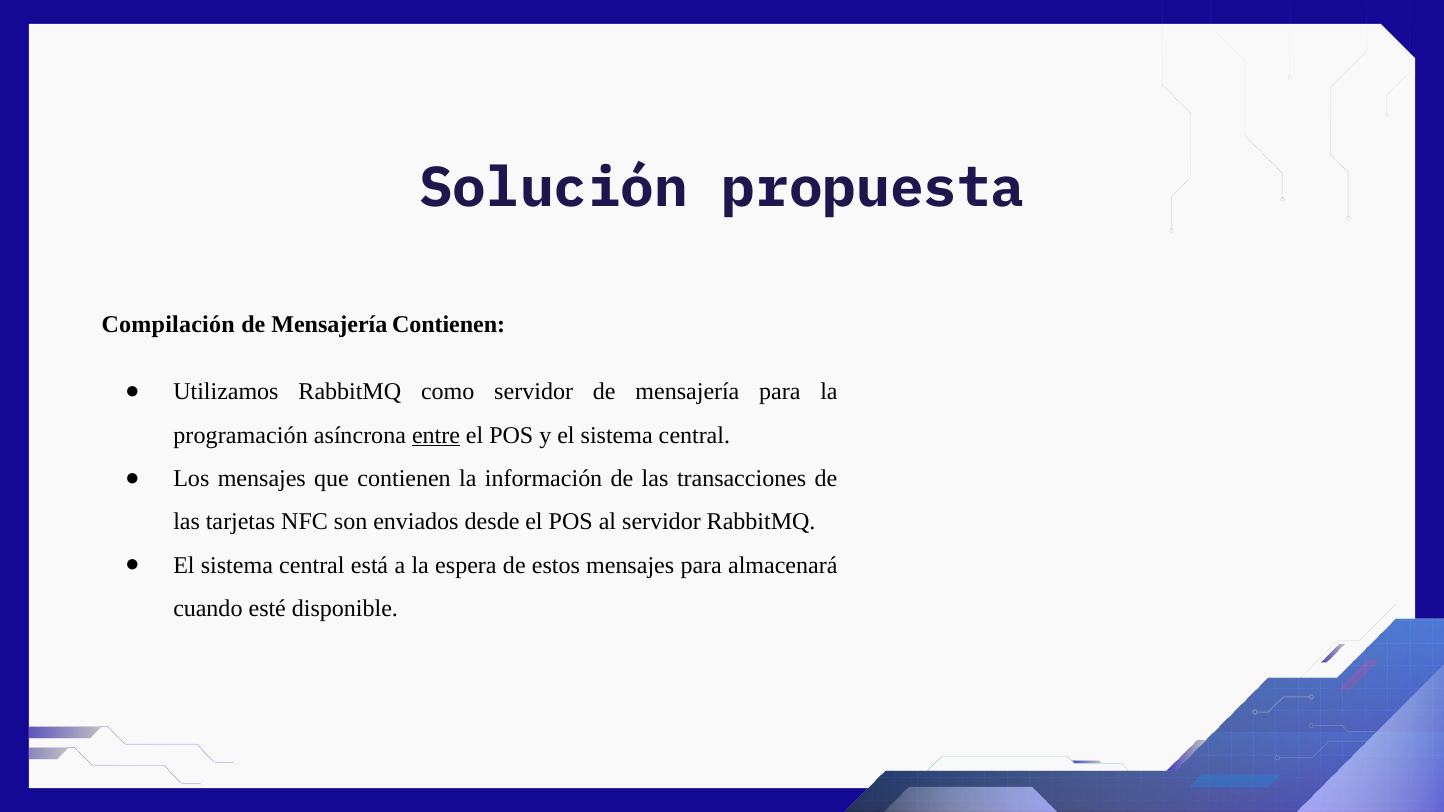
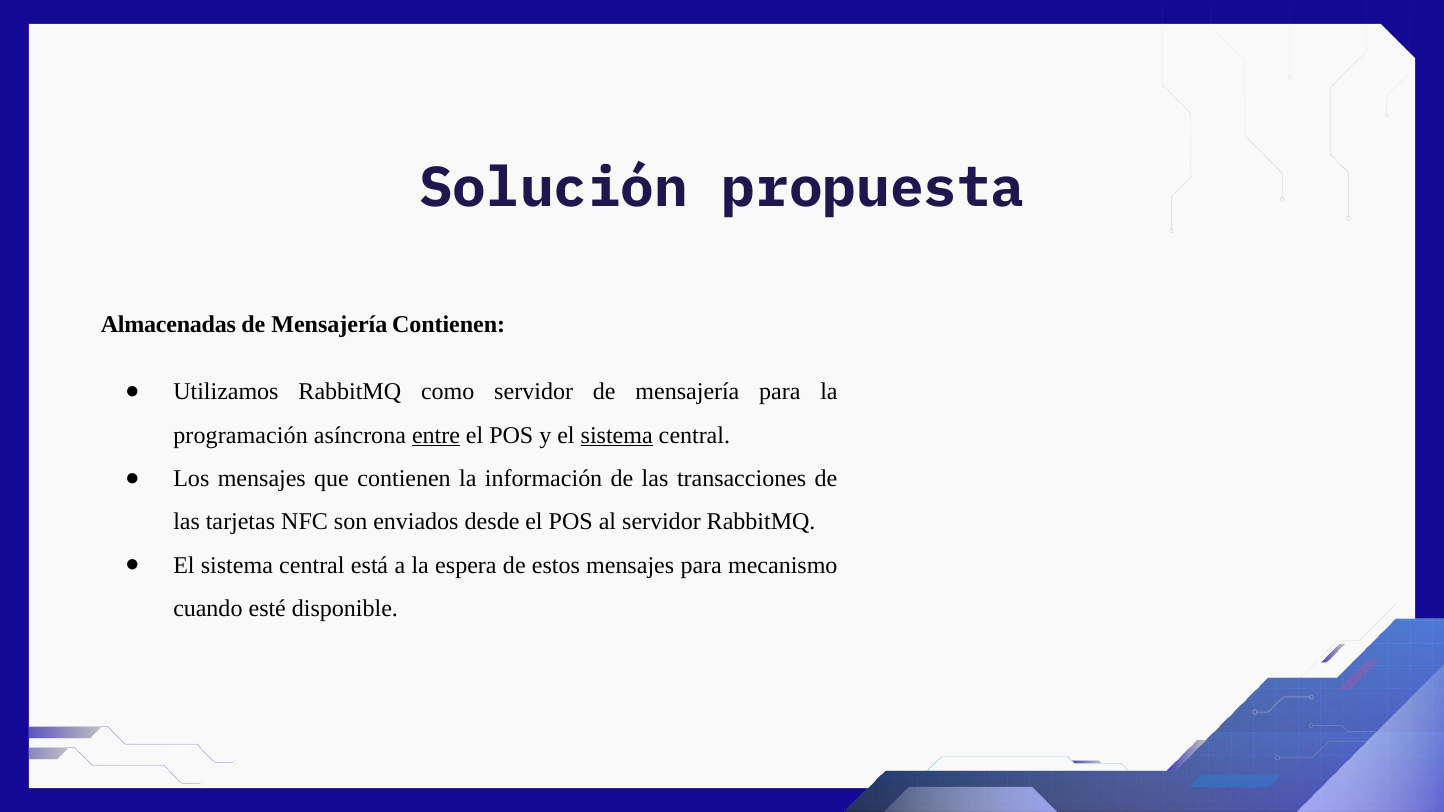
Compilación: Compilación -> Almacenadas (168, 325)
sistema underline: none -> present (617, 435)
almacenará: almacenará -> mecanismo (783, 565)
